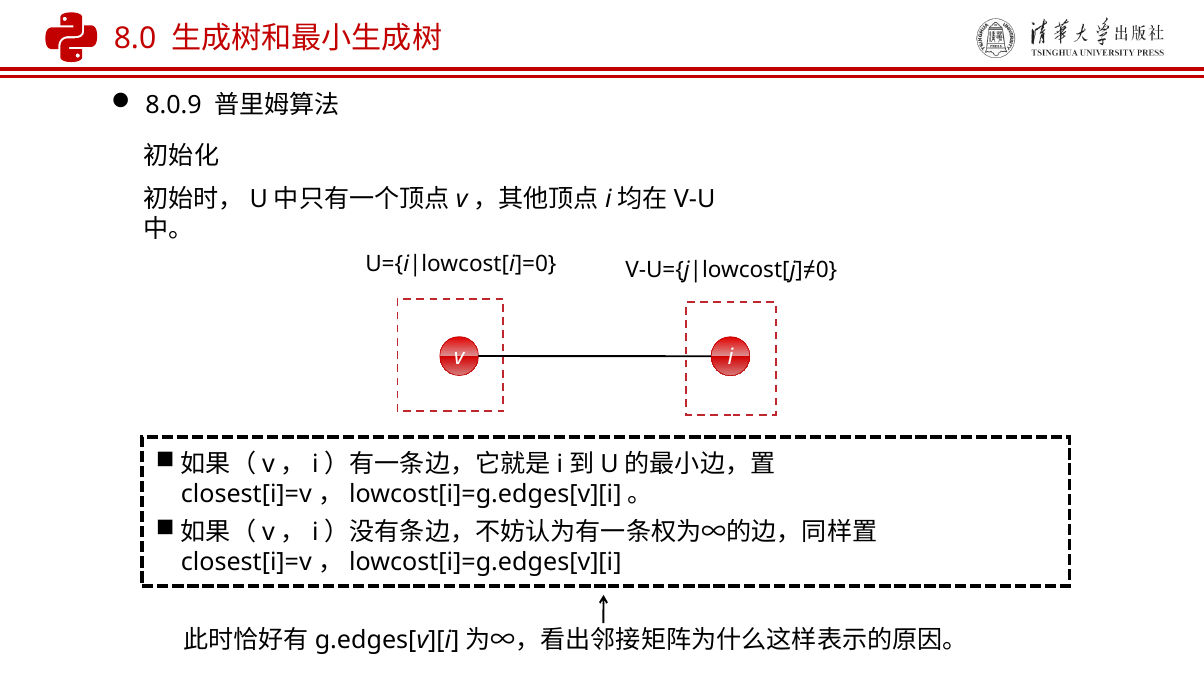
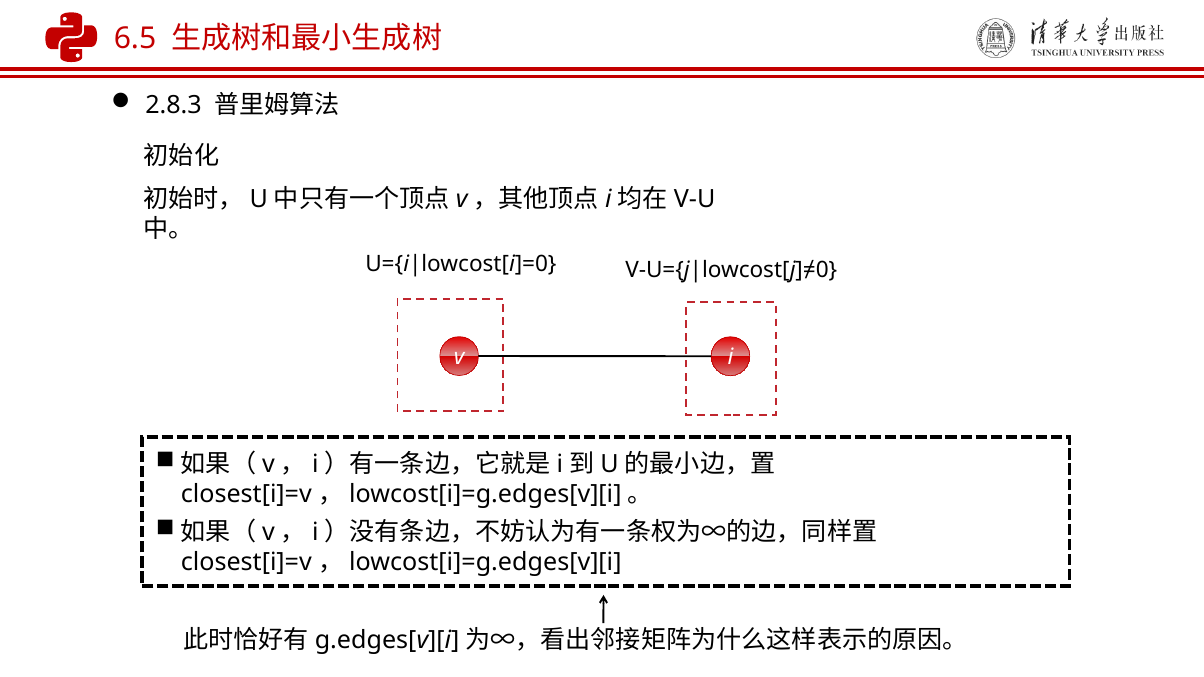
8.0: 8.0 -> 6.5 (135, 39)
8.0.9: 8.0.9 -> 2.8.3 (174, 105)
